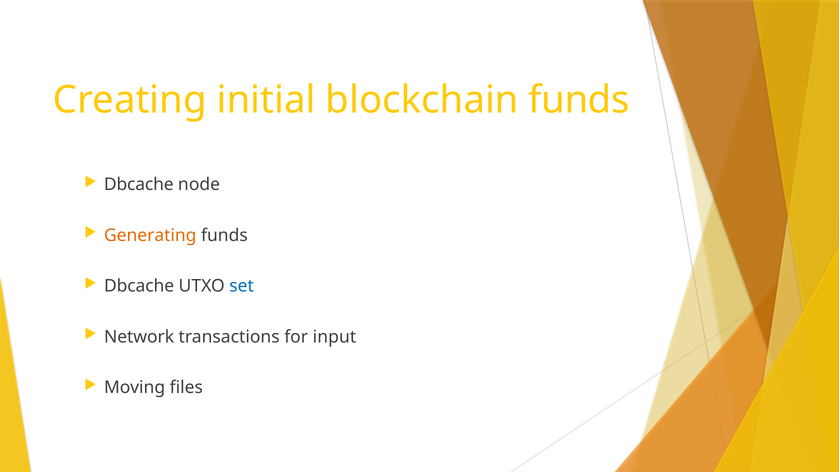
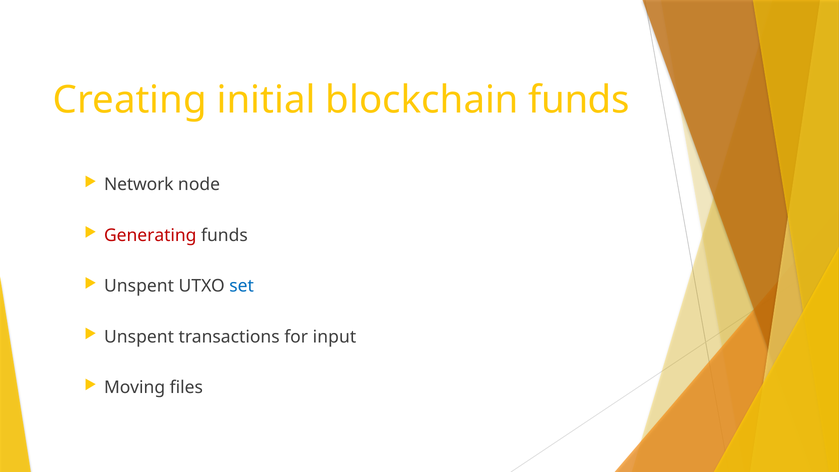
Dbcache: Dbcache -> Network (139, 185)
Generating colour: orange -> red (150, 235)
Dbcache: Dbcache -> Unspent (139, 286)
Network: Network -> Unspent (139, 337)
